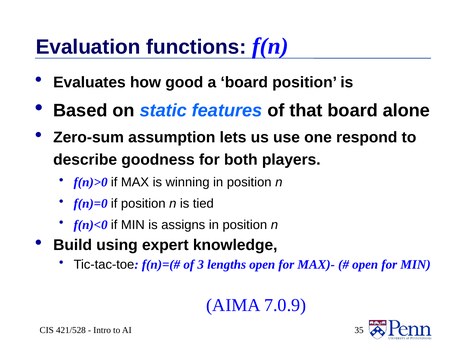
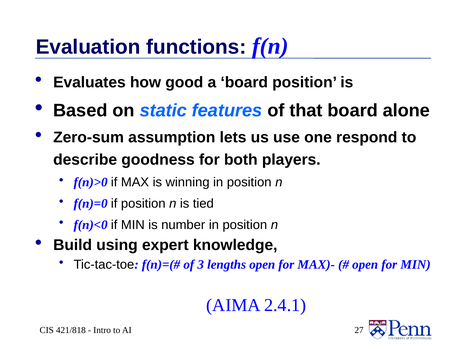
assigns: assigns -> number (183, 225)
7.0.9: 7.0.9 -> 2.4.1 (285, 306)
421/528: 421/528 -> 421/818 (71, 331)
35: 35 -> 27 (359, 331)
